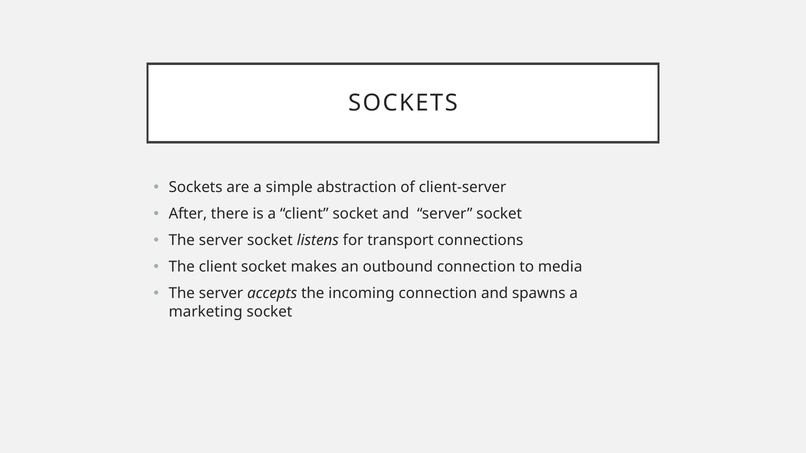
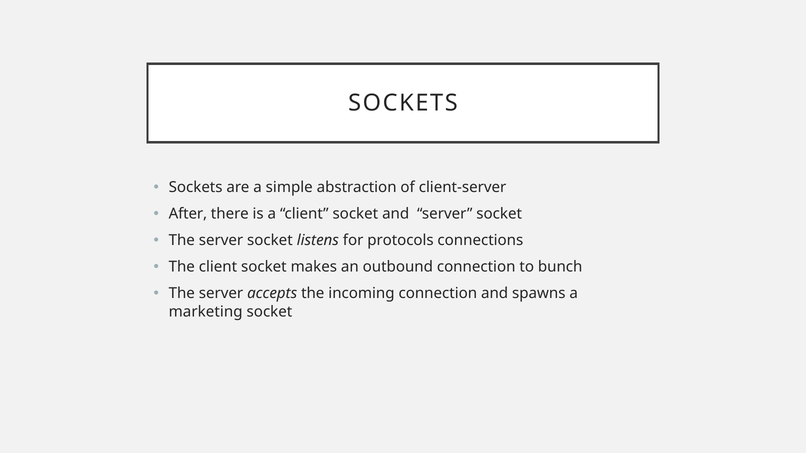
transport: transport -> protocols (400, 241)
media: media -> bunch (560, 267)
